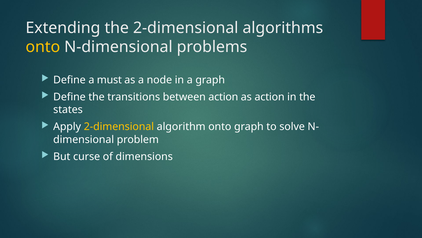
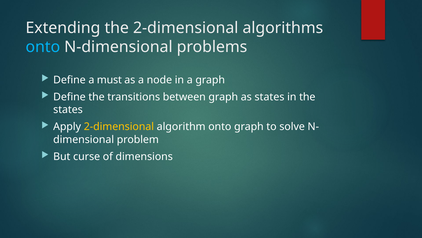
onto colour: yellow -> light blue (43, 47)
between action: action -> graph (223, 97)
as action: action -> states (269, 97)
